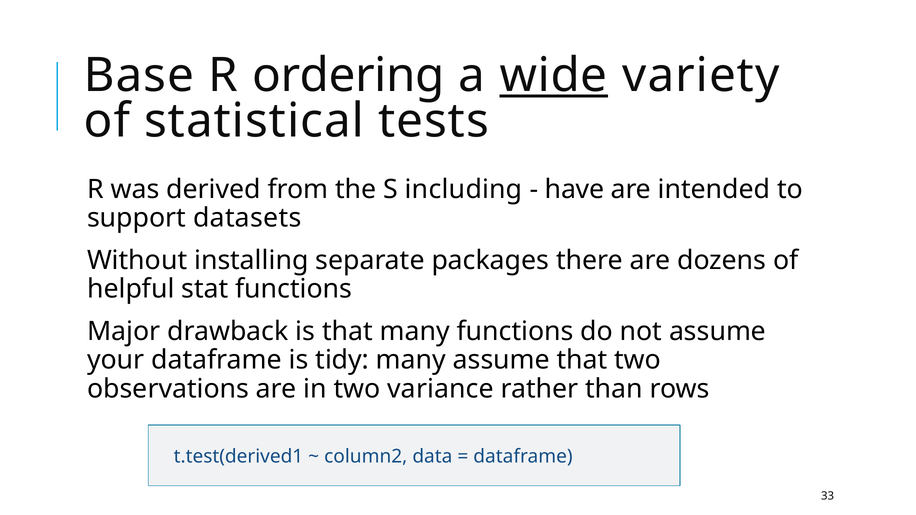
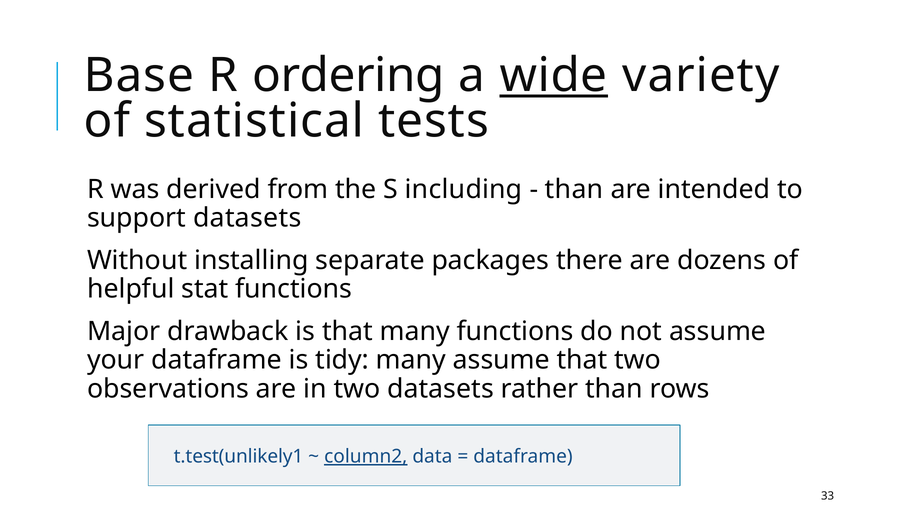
have: have -> than (574, 189)
two variance: variance -> datasets (441, 389)
t.test(derived1: t.test(derived1 -> t.test(unlikely1 (239, 457)
column2 underline: none -> present (366, 457)
